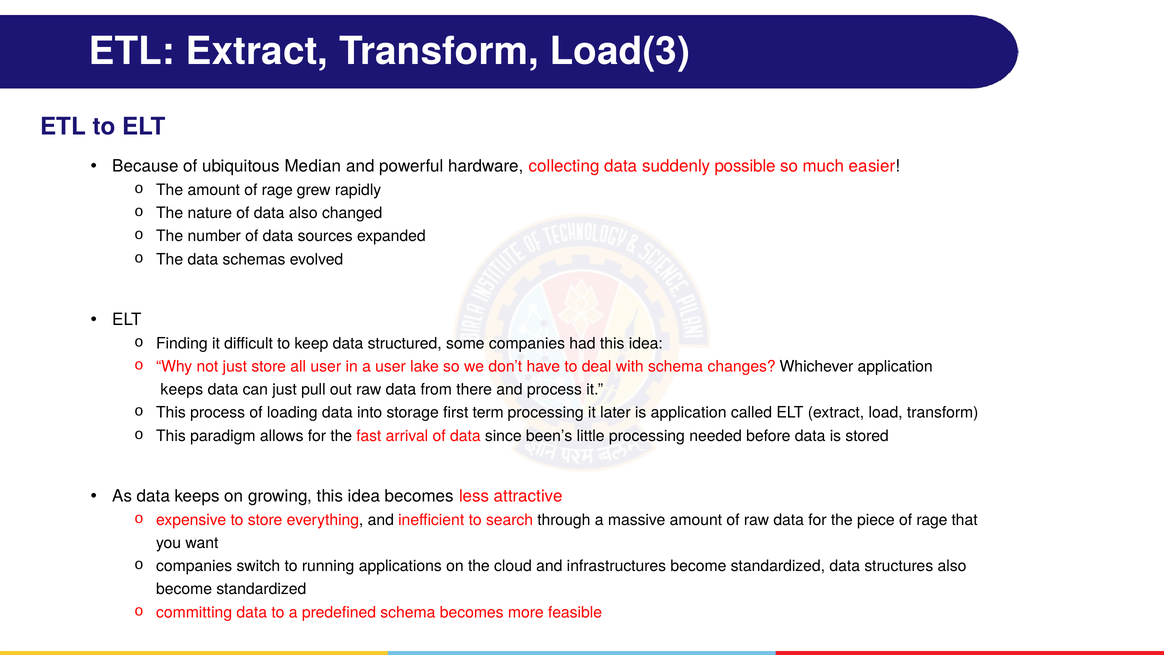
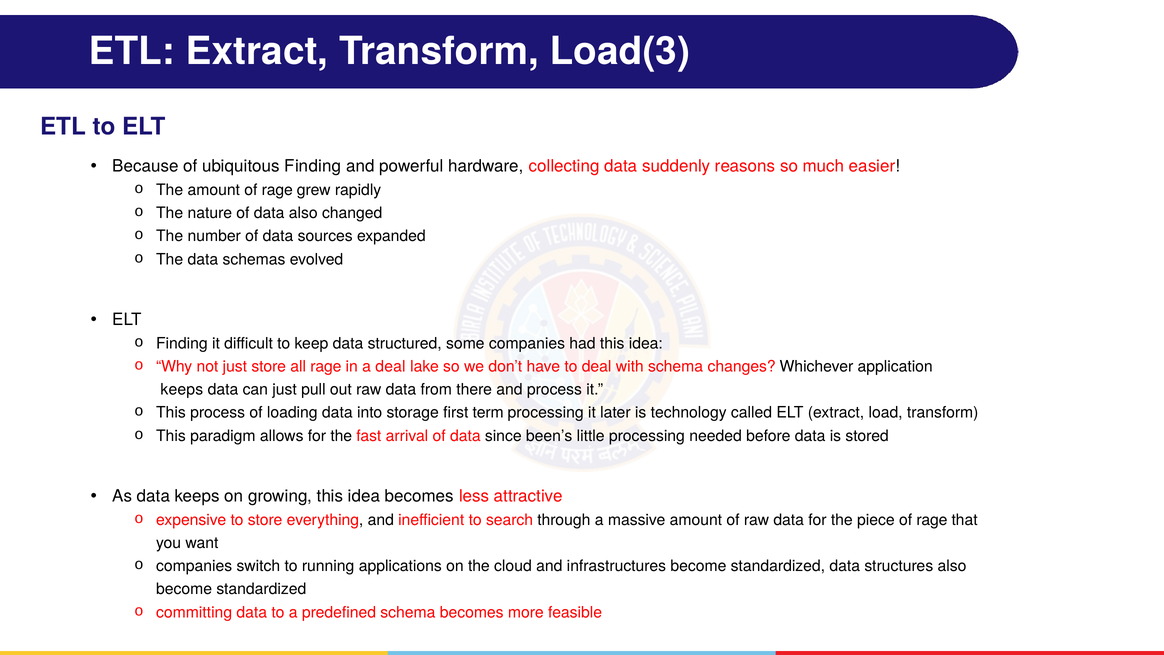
ubiquitous Median: Median -> Finding (313, 166)
possible: possible -> reasons (745, 166)
all user: user -> rage (326, 366)
a user: user -> deal (390, 366)
is application: application -> technology (689, 413)
